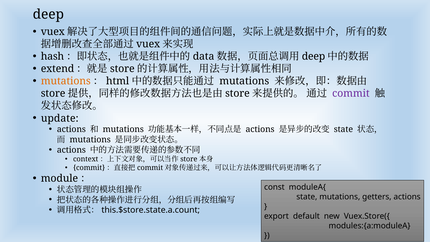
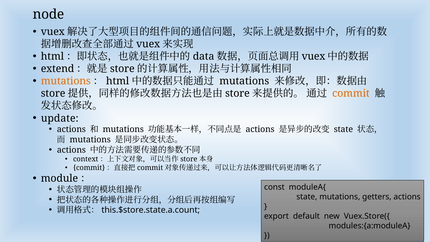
deep: deep -> node (48, 15)
hash: hash -> html (52, 56)
deep: deep -> vuex (314, 56)
commit colour: purple -> orange (351, 94)
